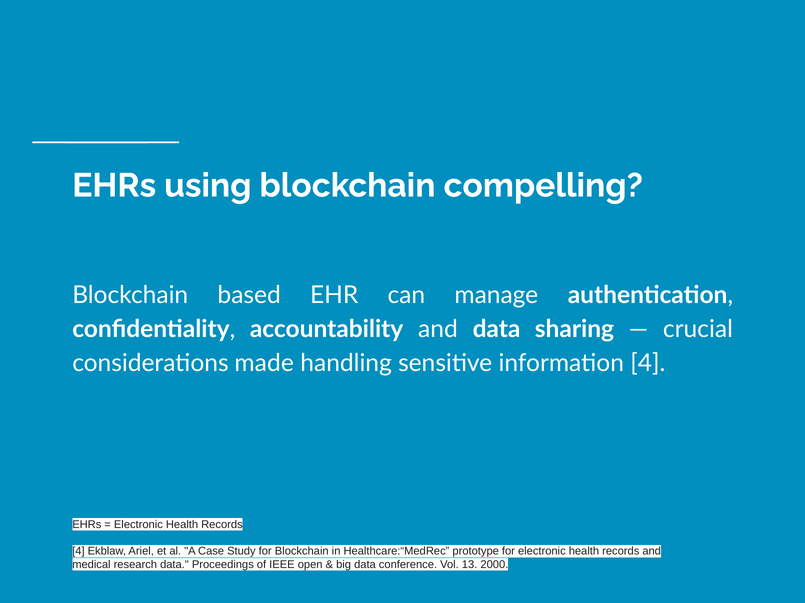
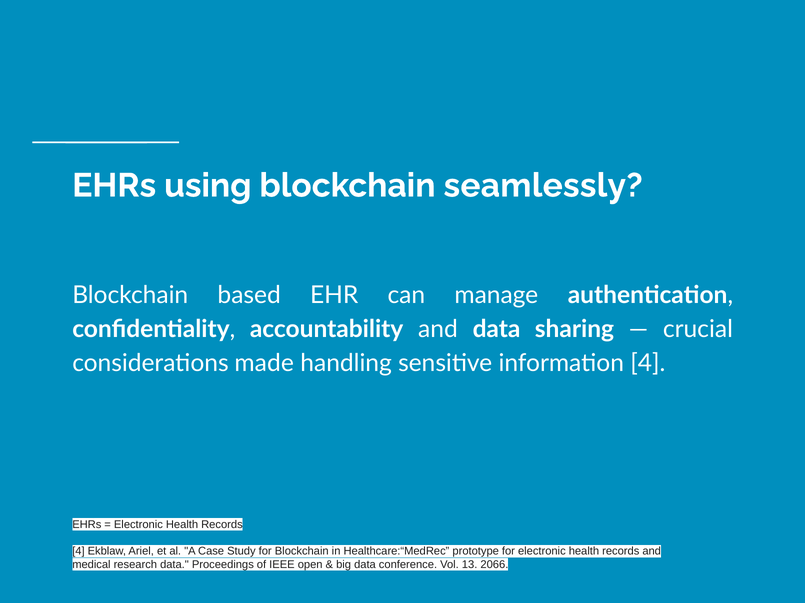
compelling: compelling -> seamlessly (543, 186)
2000: 2000 -> 2066 (494, 565)
